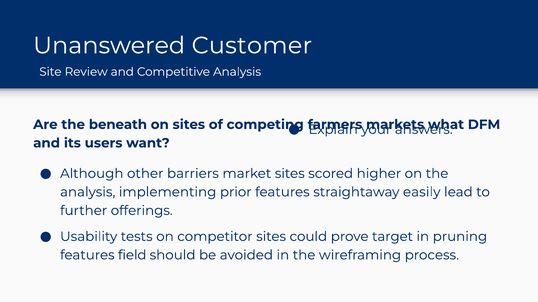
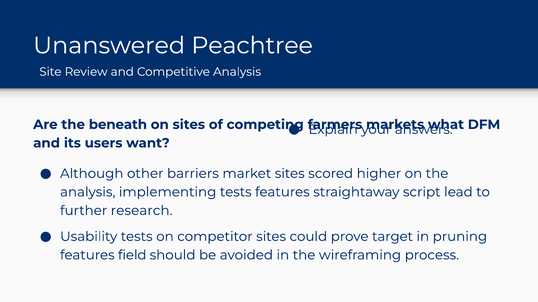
Customer: Customer -> Peachtree (252, 46)
implementing prior: prior -> tests (236, 192)
easily: easily -> script (422, 192)
offerings: offerings -> research (142, 211)
